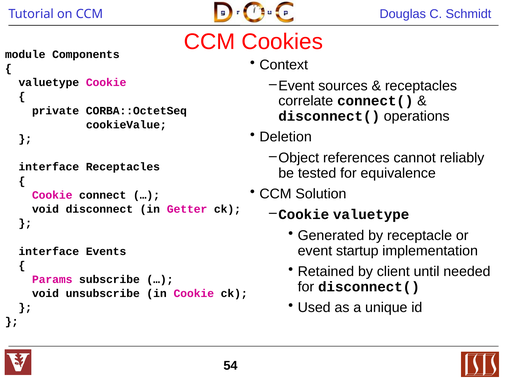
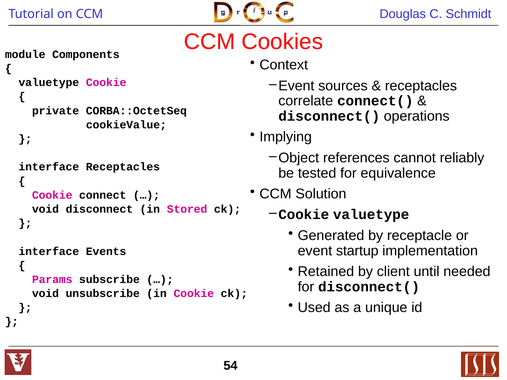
Deletion: Deletion -> Implying (286, 137)
Getter: Getter -> Stored (187, 209)
